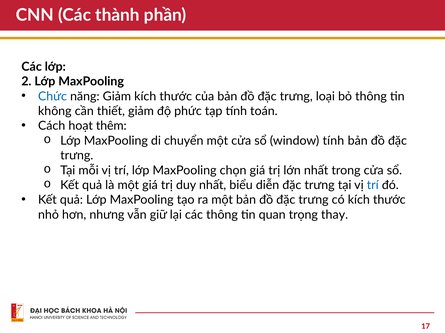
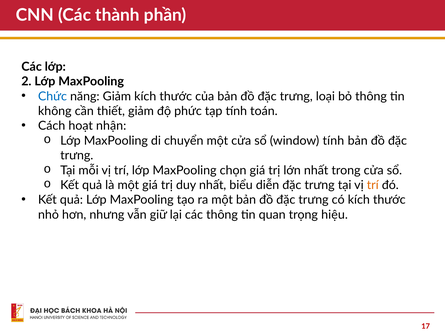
thêm: thêm -> nhận (111, 126)
trí colour: blue -> orange (373, 186)
thay: thay -> hiệu (335, 215)
